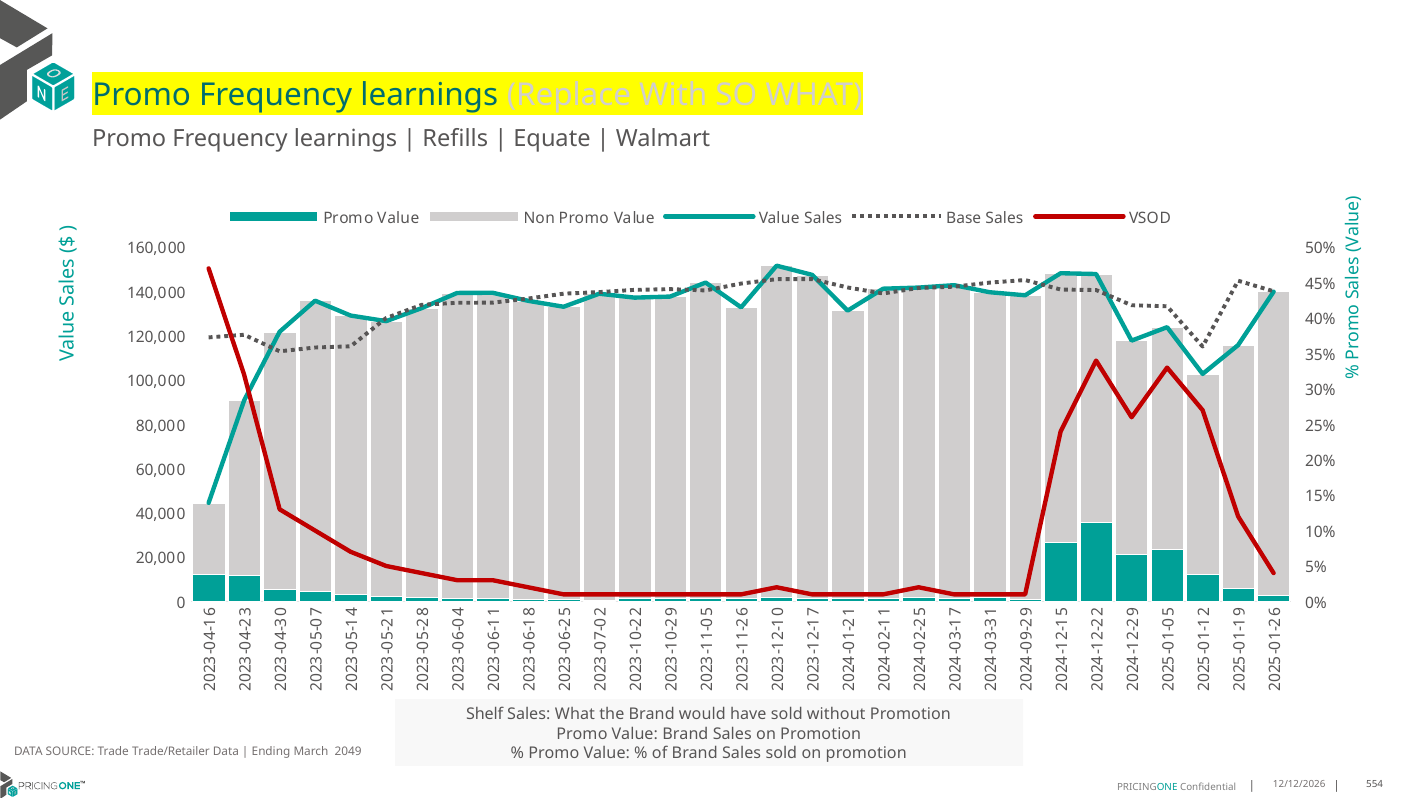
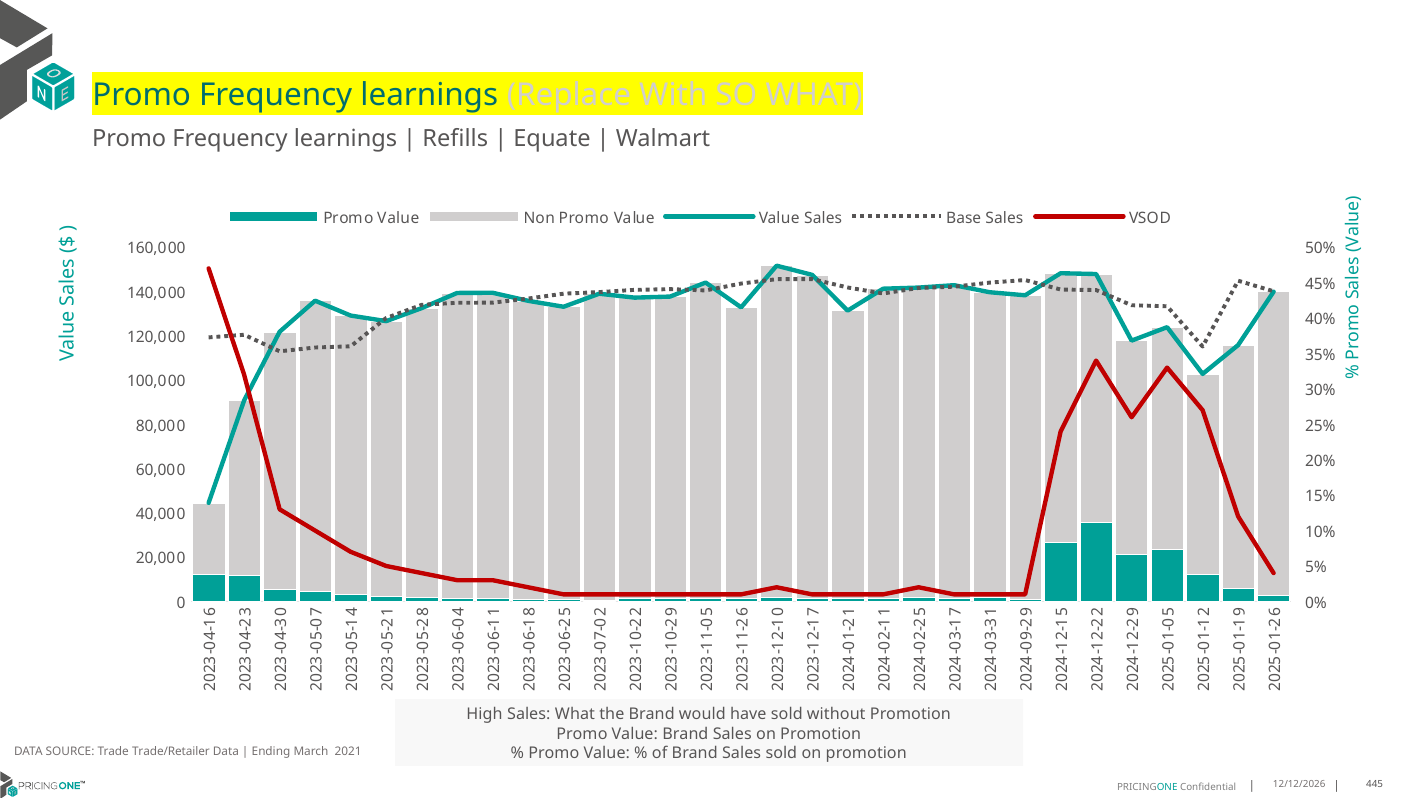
Shelf: Shelf -> High (484, 714)
2049: 2049 -> 2021 (348, 751)
554: 554 -> 445 (1375, 784)
